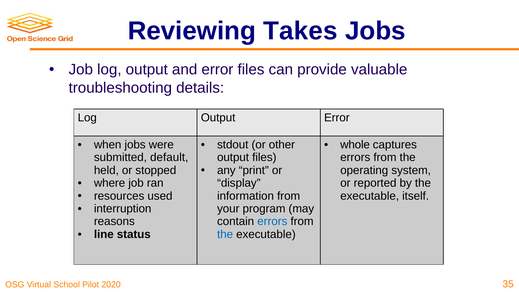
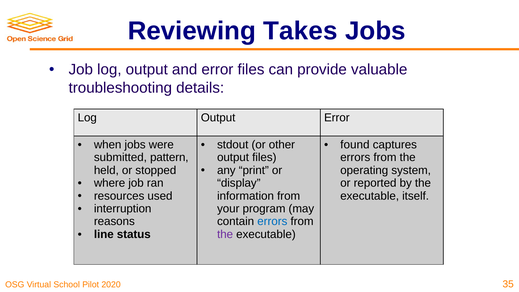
whole: whole -> found (355, 145)
default: default -> pattern (169, 157)
the colour: blue -> purple (225, 234)
